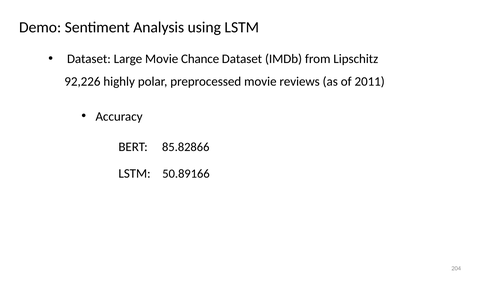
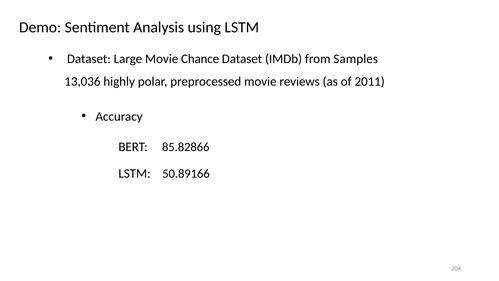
Lipschitz: Lipschitz -> Samples (356, 59)
92,226: 92,226 -> 13,036 (82, 82)
